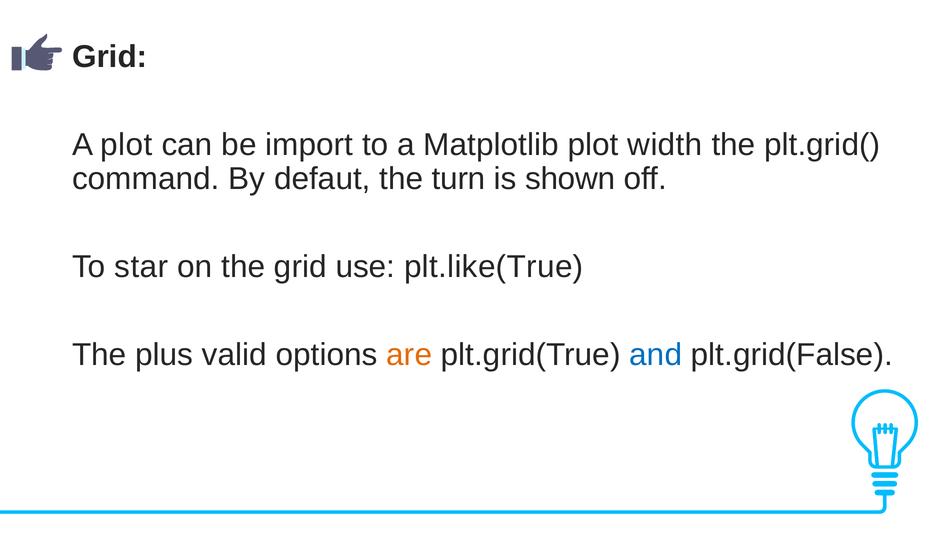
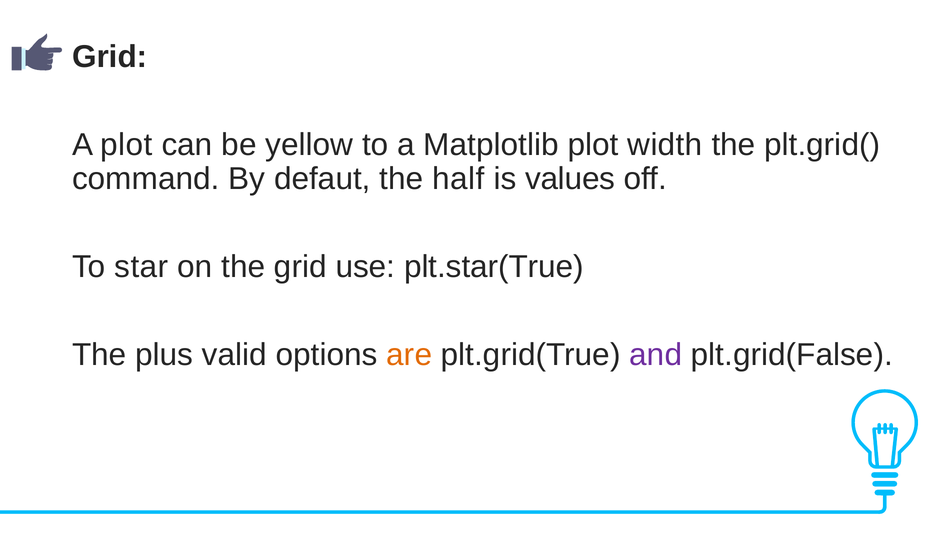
import: import -> yellow (309, 145)
turn: turn -> half (458, 179)
shown: shown -> values (570, 179)
plt.like(True: plt.like(True -> plt.star(True (494, 267)
and colour: blue -> purple (656, 355)
